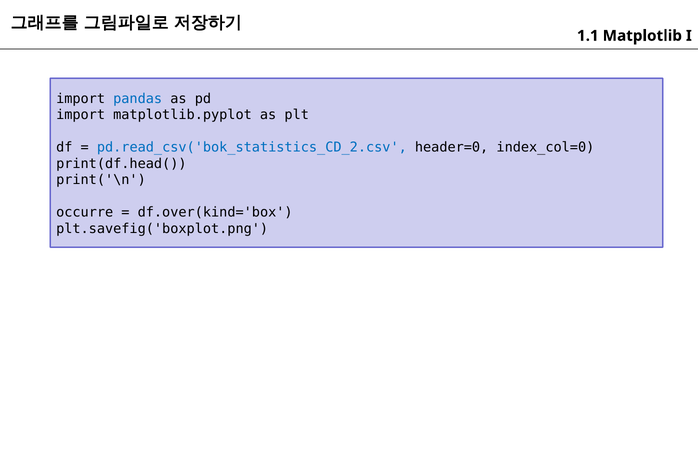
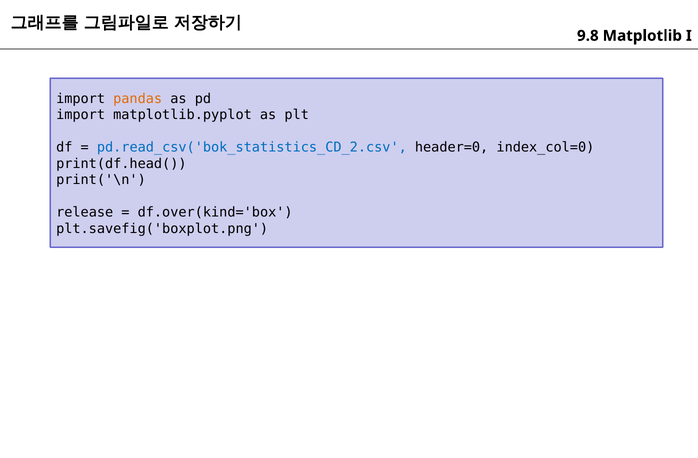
1.1: 1.1 -> 9.8 (588, 36)
pandas colour: blue -> orange (138, 99)
occurre: occurre -> release (85, 213)
